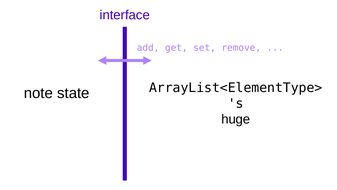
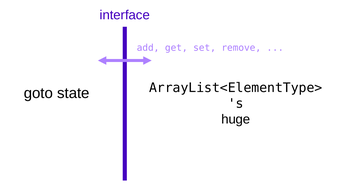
note: note -> goto (38, 93)
